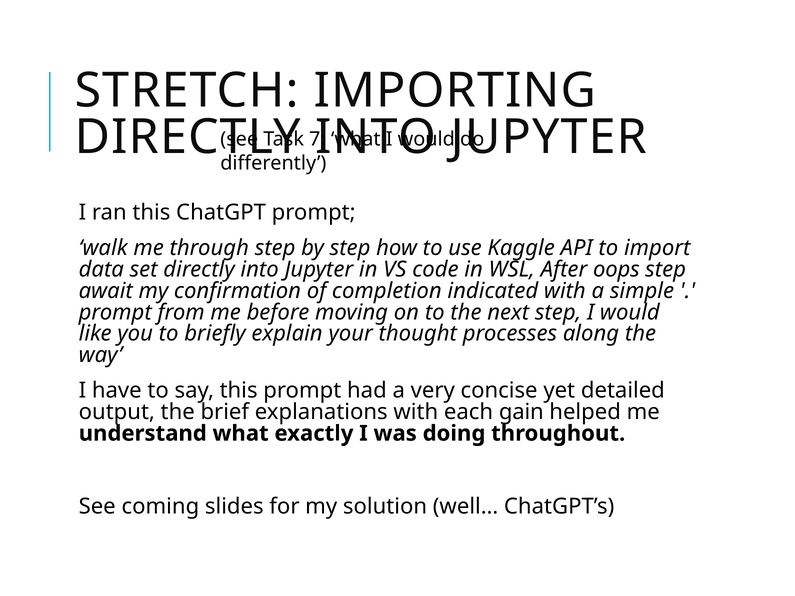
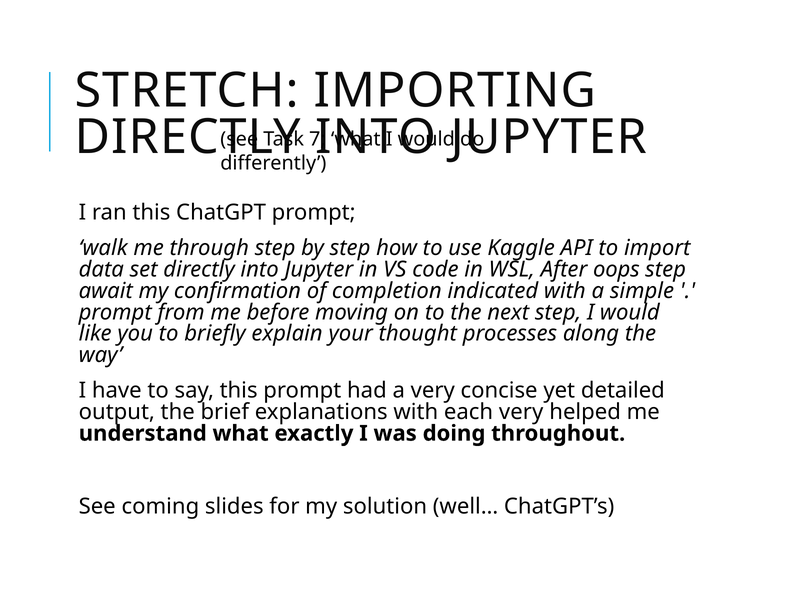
each gain: gain -> very (521, 412)
